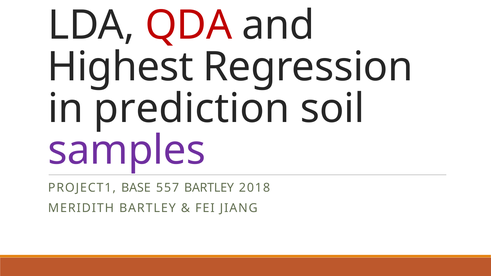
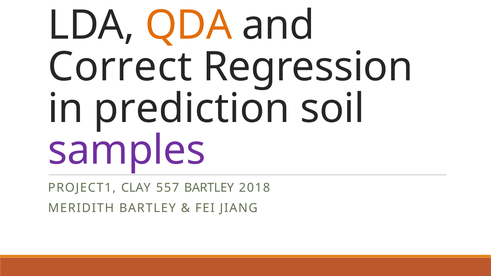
QDA colour: red -> orange (189, 25)
Highest: Highest -> Correct (120, 67)
BASE: BASE -> CLAY (136, 188)
